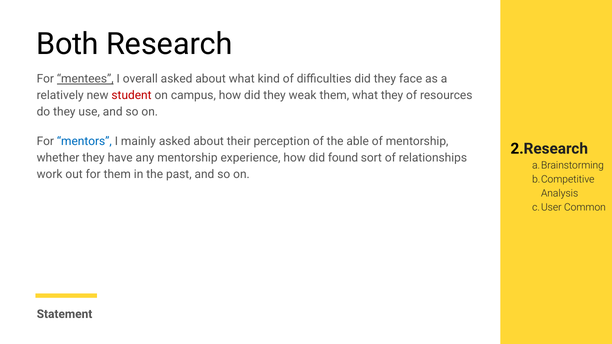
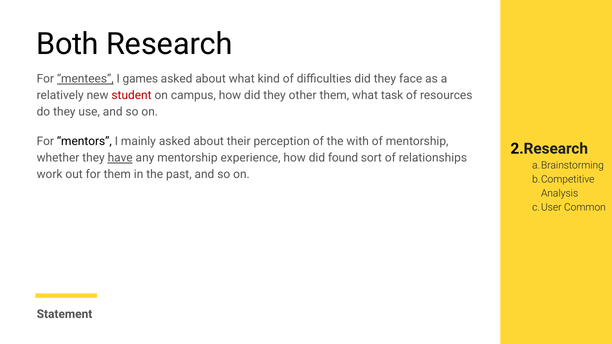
overall: overall -> games (140, 79)
weak: weak -> other (303, 95)
what they: they -> task (392, 95)
mentors colour: blue -> black (84, 142)
able: able -> with (358, 142)
have underline: none -> present (120, 158)
